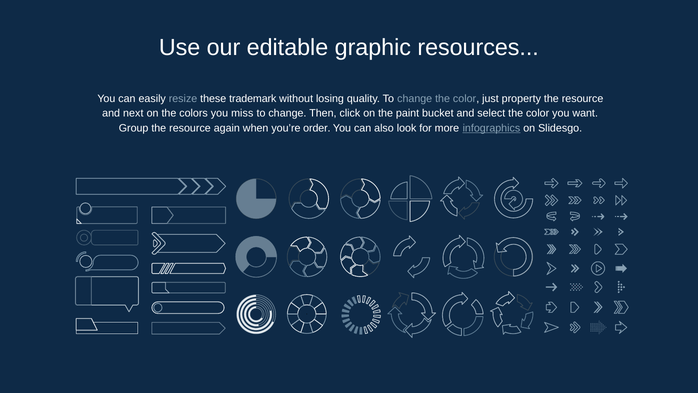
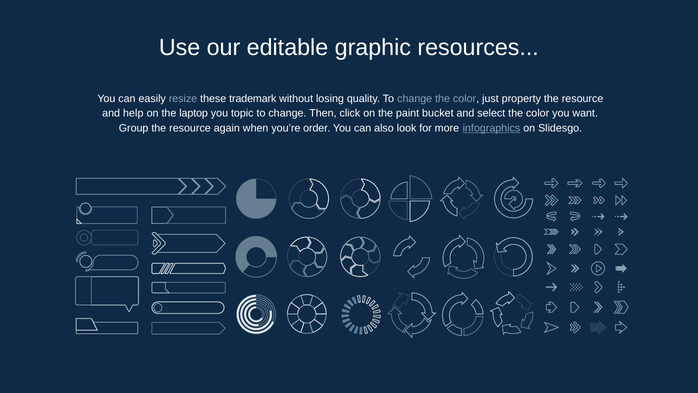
next: next -> help (133, 113)
colors: colors -> laptop (194, 113)
miss: miss -> topic (242, 113)
